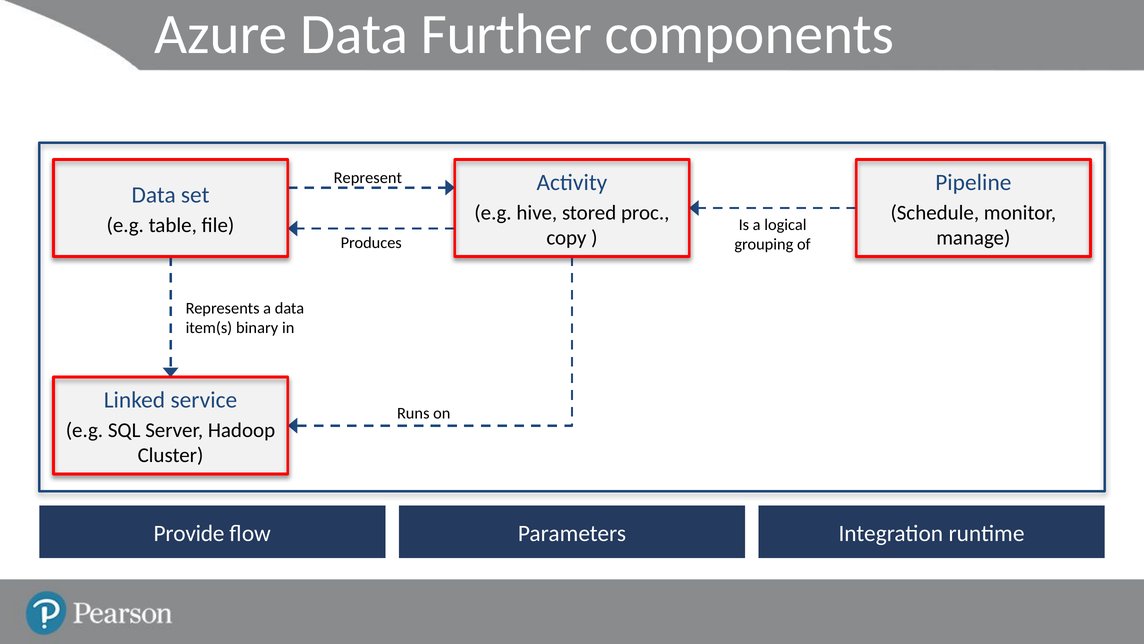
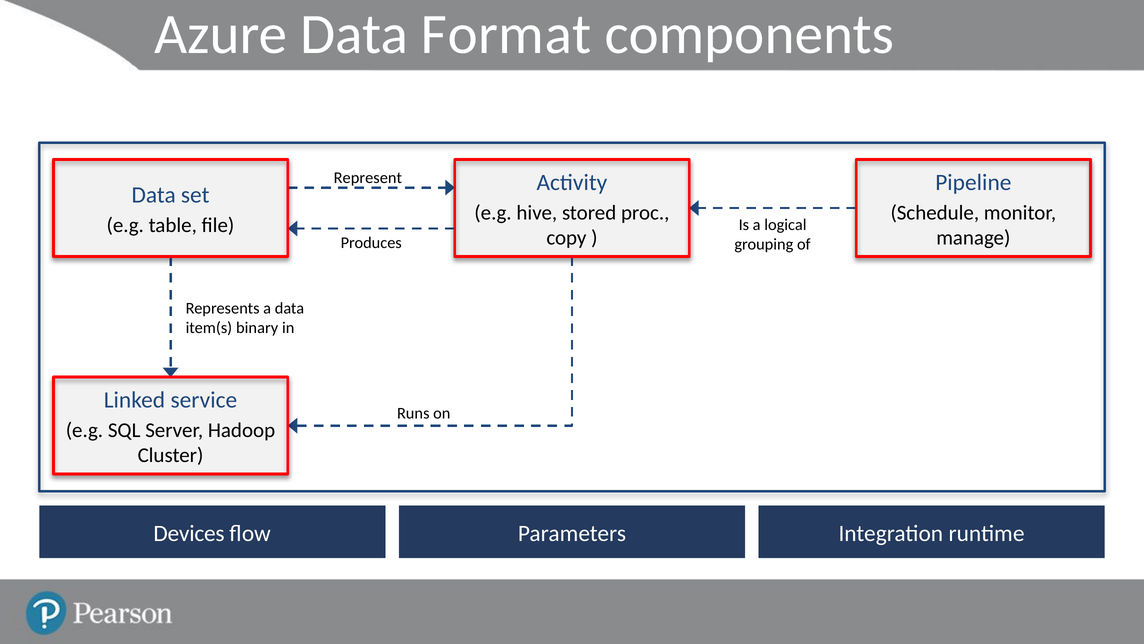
Further: Further -> Format (506, 34)
Provide: Provide -> Devices (189, 533)
